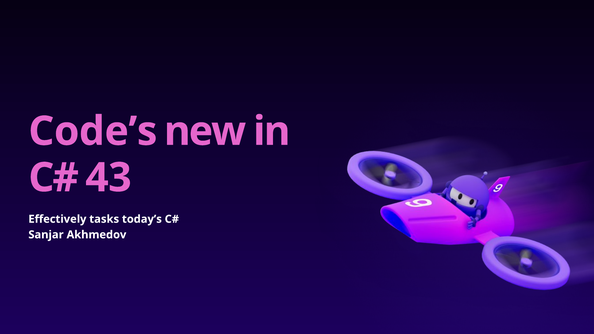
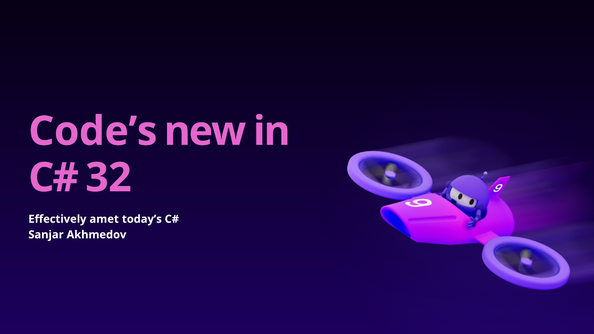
43: 43 -> 32 (108, 178)
tasks: tasks -> amet (104, 219)
